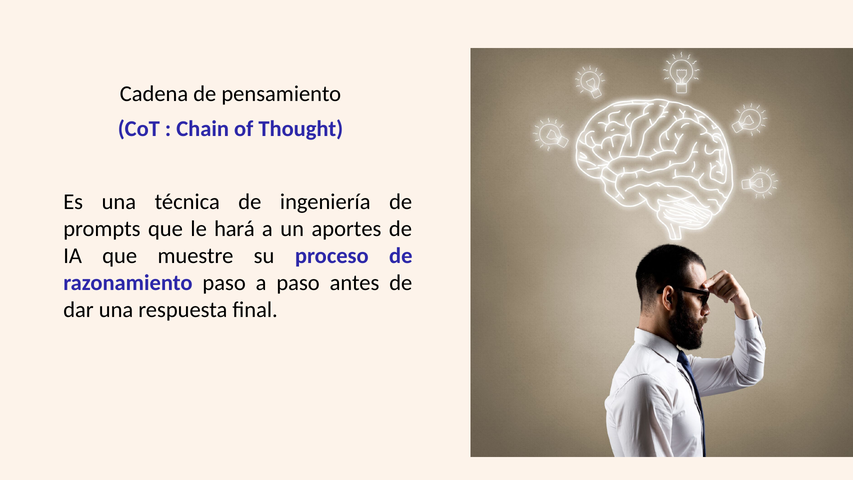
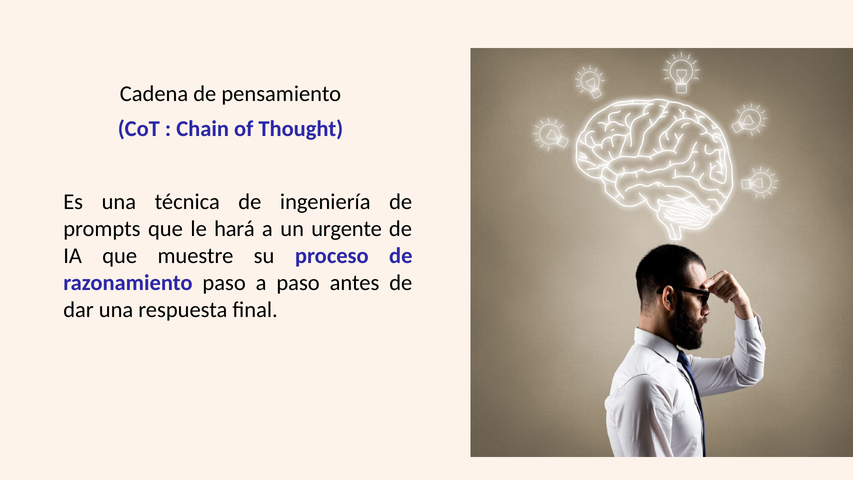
aportes: aportes -> urgente (347, 229)
